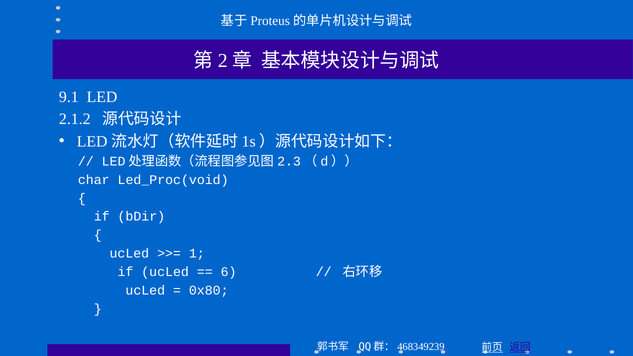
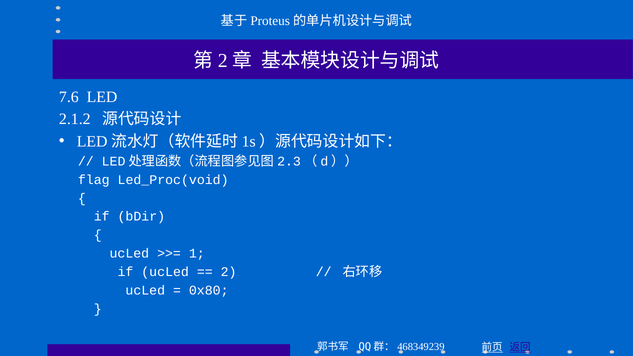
9.1: 9.1 -> 7.6 (69, 97)
char: char -> flag (94, 180)
6: 6 -> 2 (229, 272)
